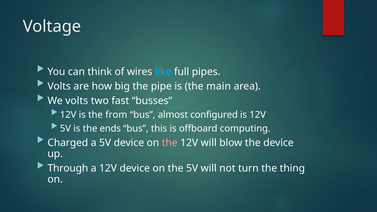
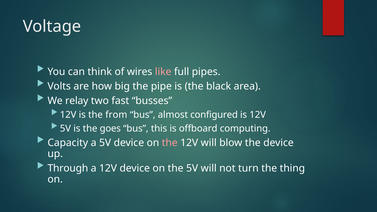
like colour: light blue -> pink (163, 72)
main: main -> black (219, 86)
We volts: volts -> relay (77, 101)
ends: ends -> goes (110, 129)
Charged: Charged -> Capacity (68, 143)
